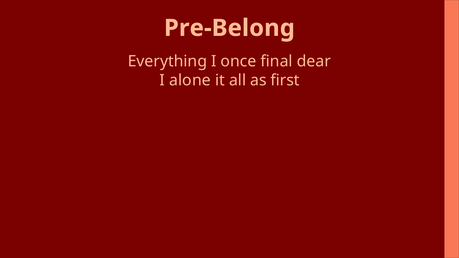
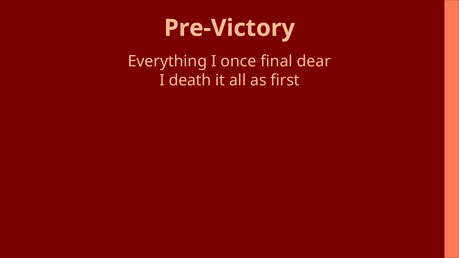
Pre-Belong: Pre-Belong -> Pre-Victory (229, 28)
alone: alone -> death (190, 80)
